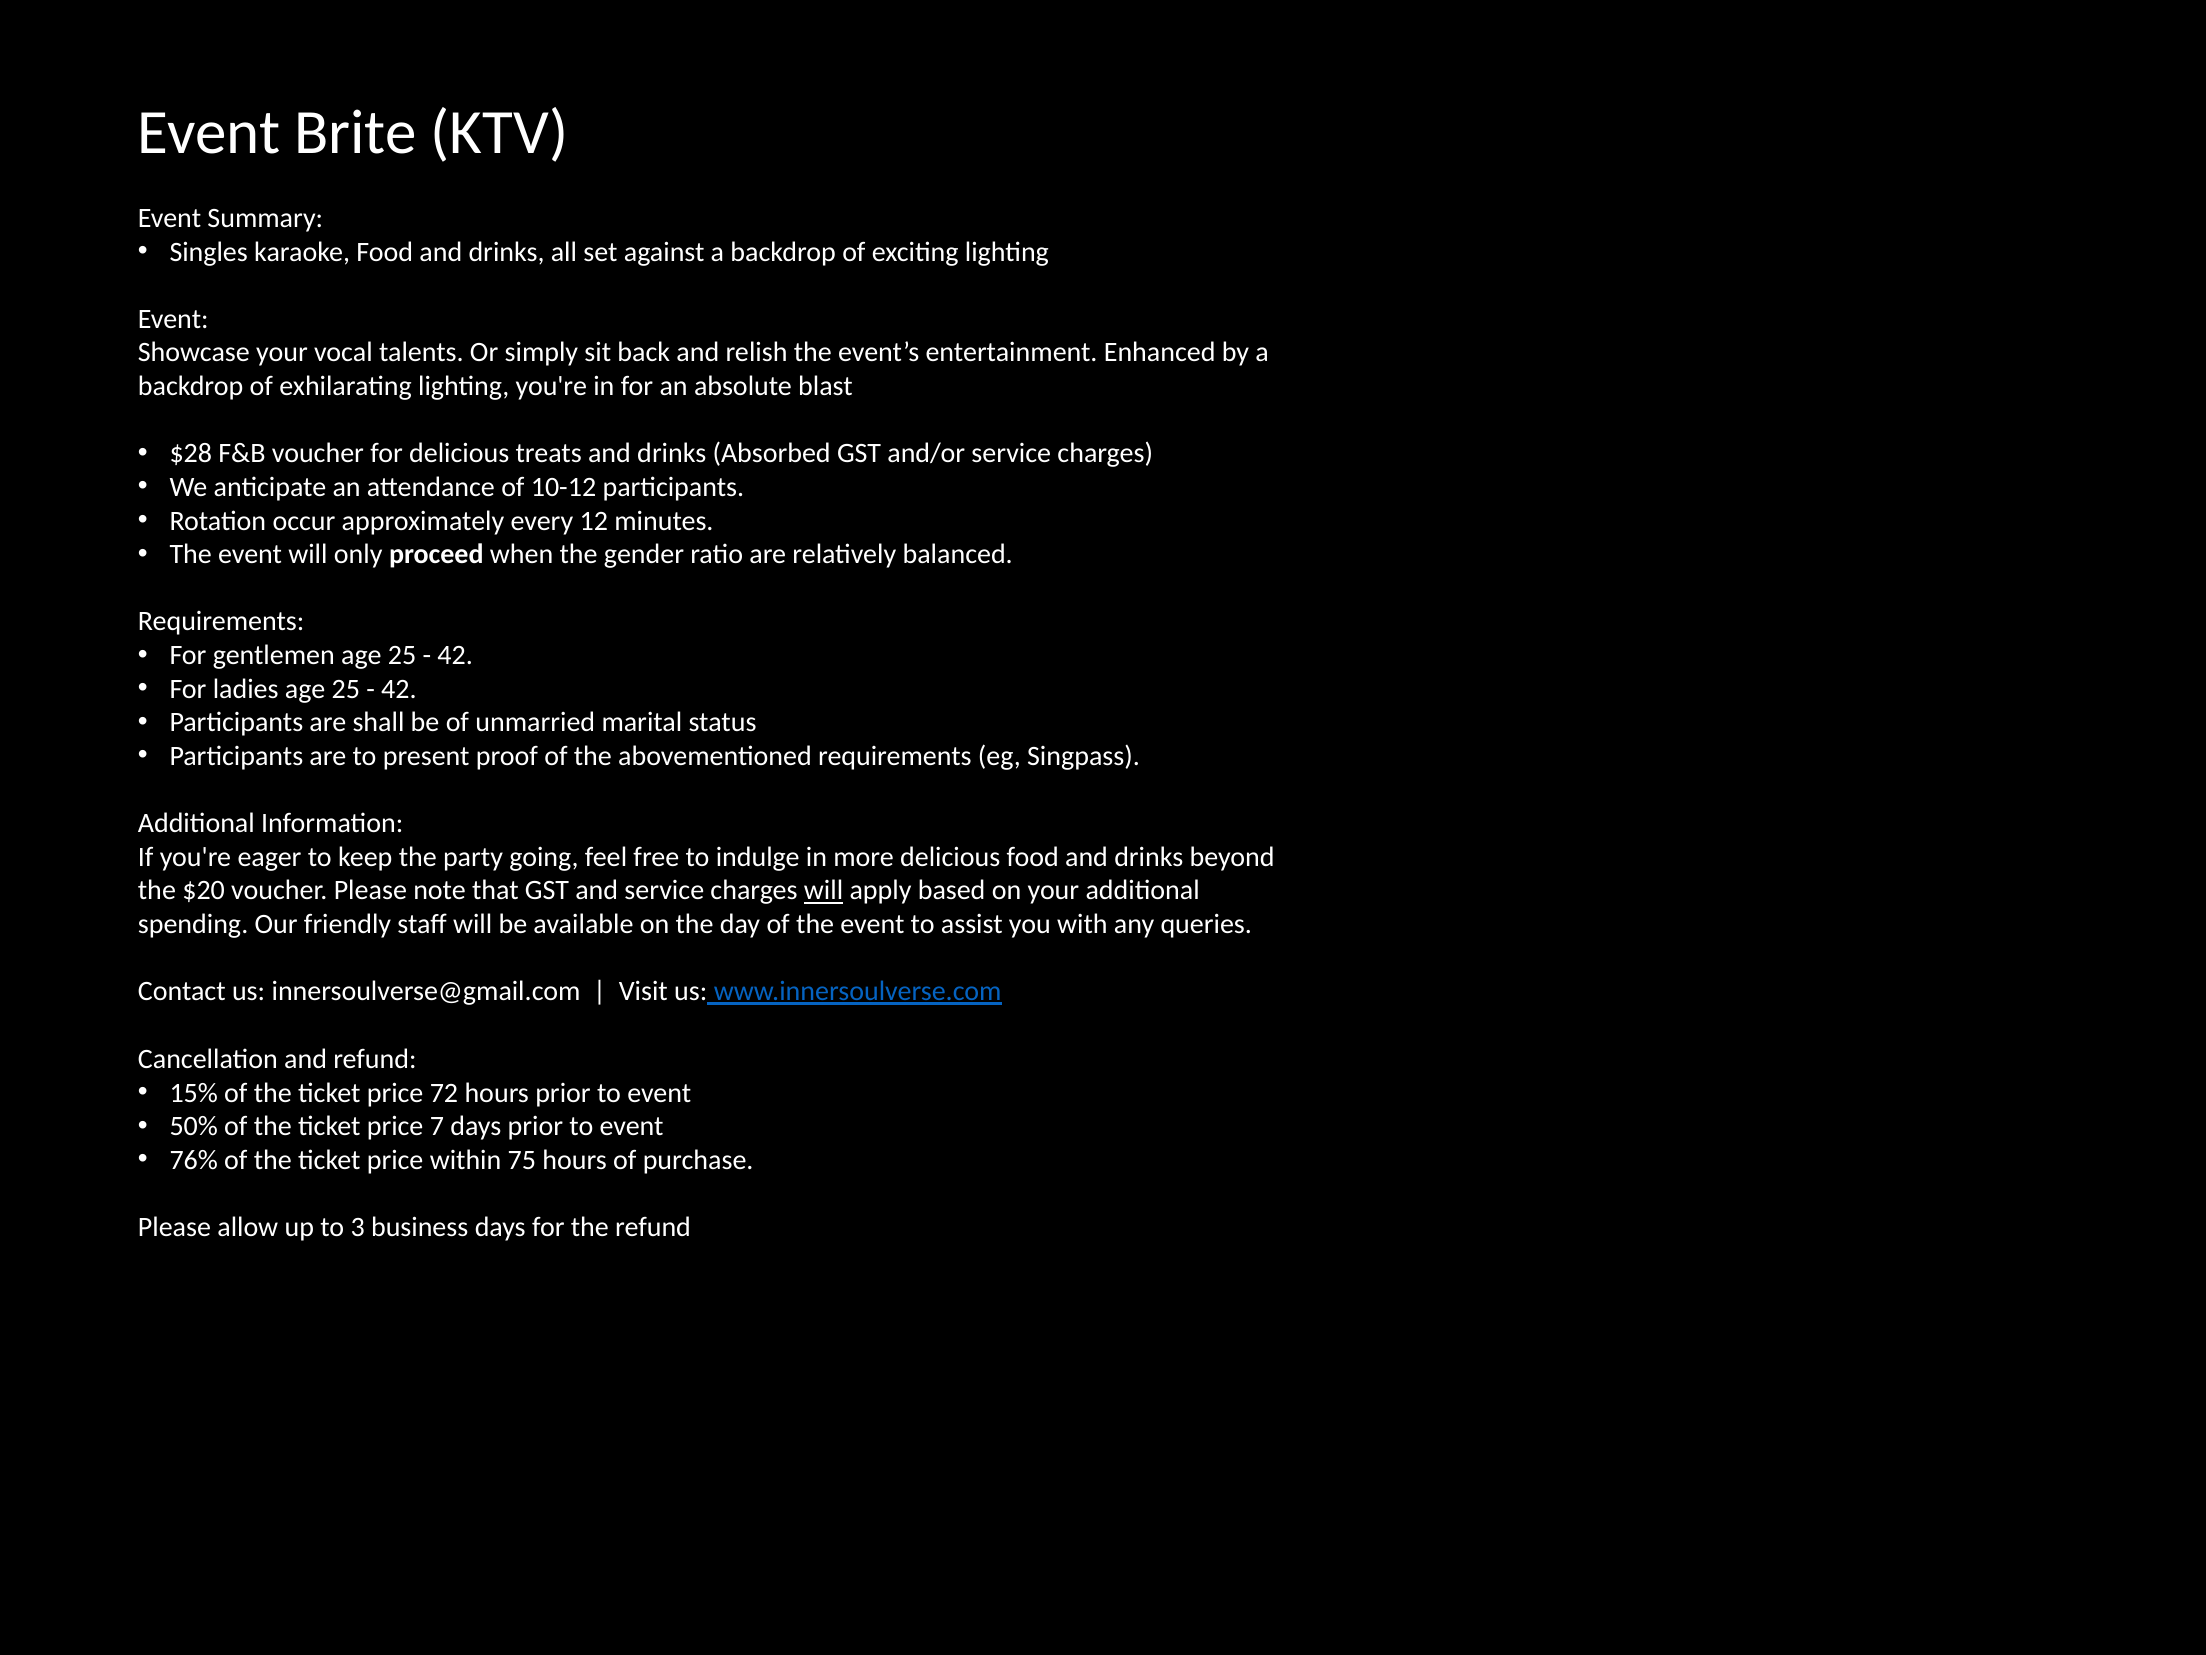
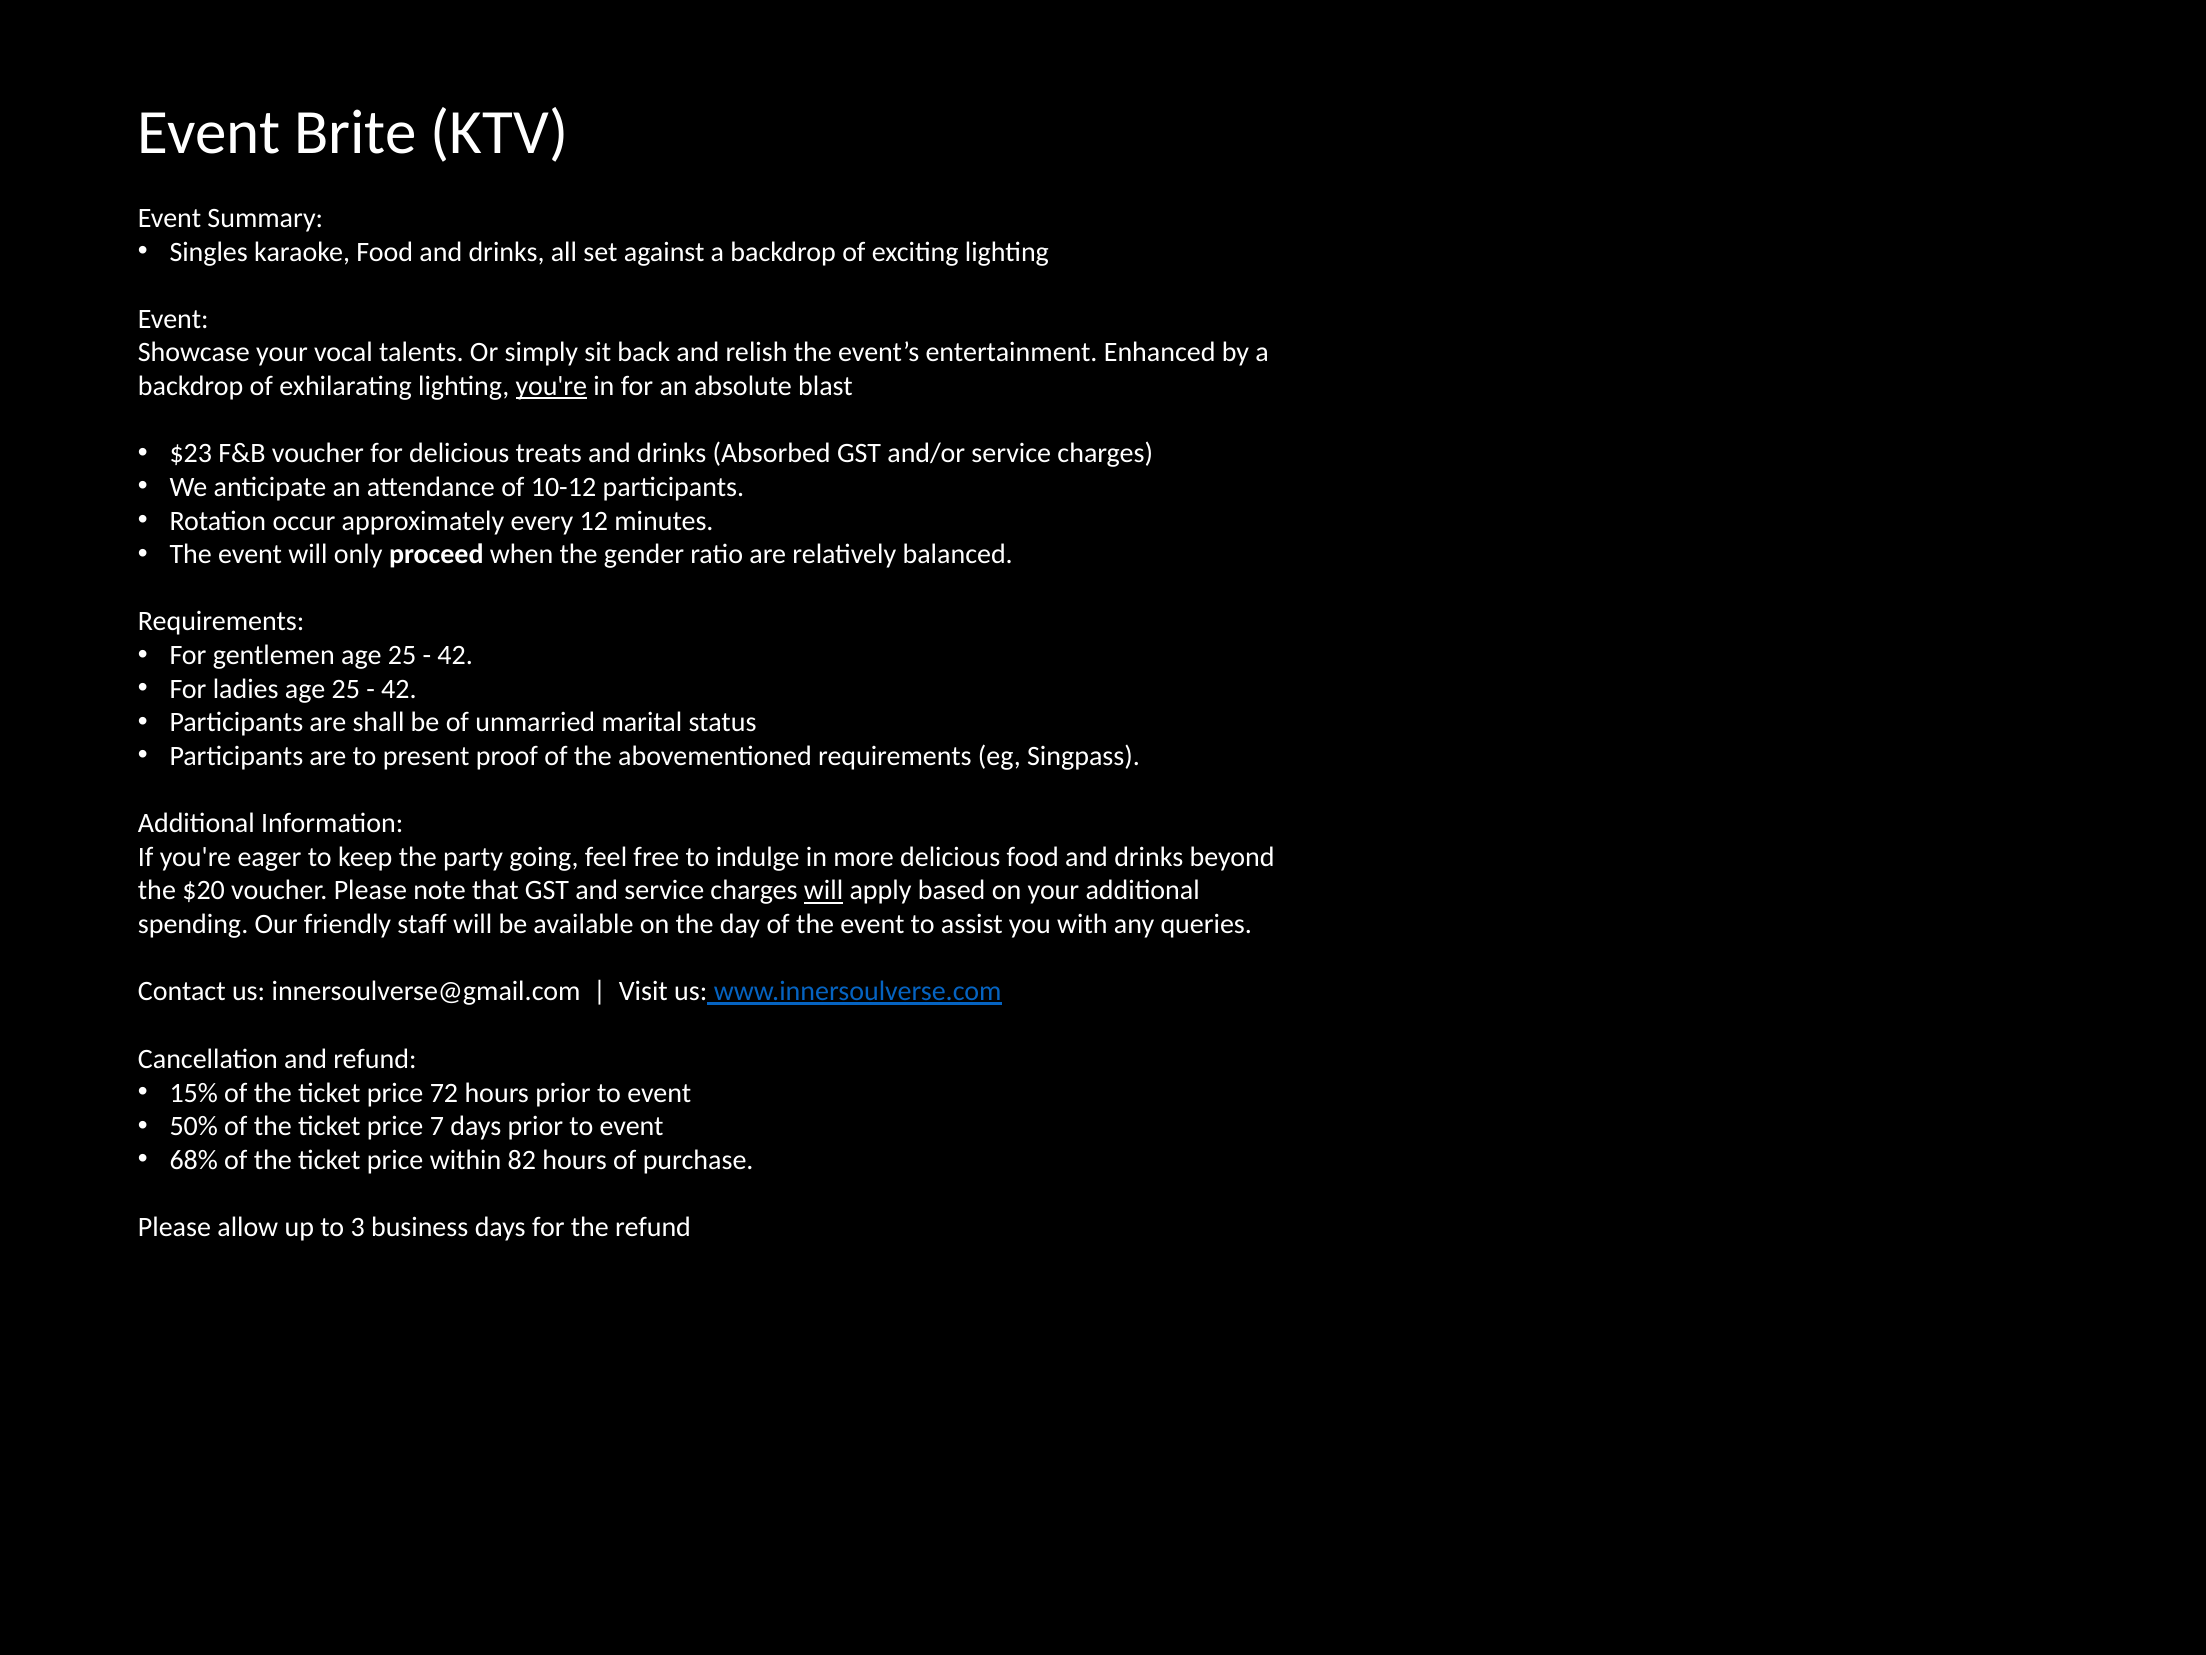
you're underline: none -> present (551, 386)
$28: $28 -> $23 (191, 453)
76%: 76% -> 68% (194, 1160)
75: 75 -> 82 (522, 1160)
